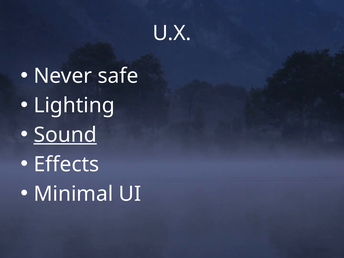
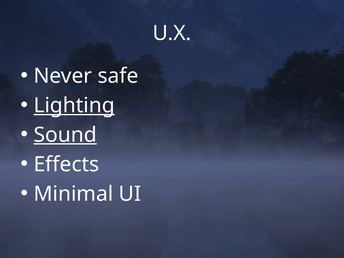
Lighting underline: none -> present (74, 105)
